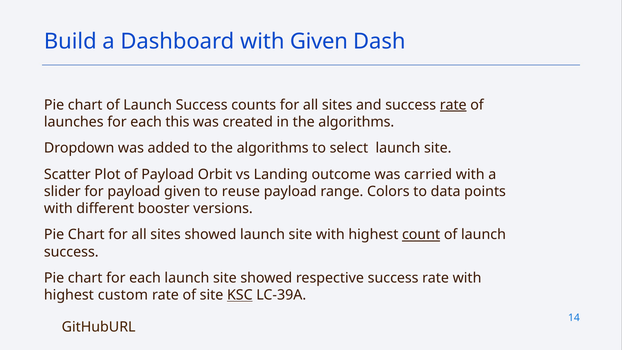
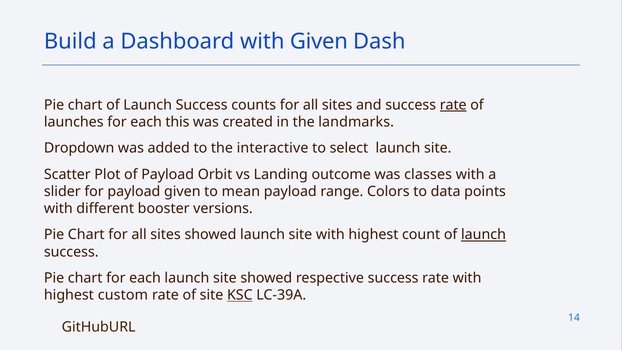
in the algorithms: algorithms -> landmarks (356, 122)
to the algorithms: algorithms -> interactive (273, 148)
carried: carried -> classes (428, 174)
reuse: reuse -> mean (241, 191)
count underline: present -> none (421, 235)
launch underline: none -> present (484, 235)
